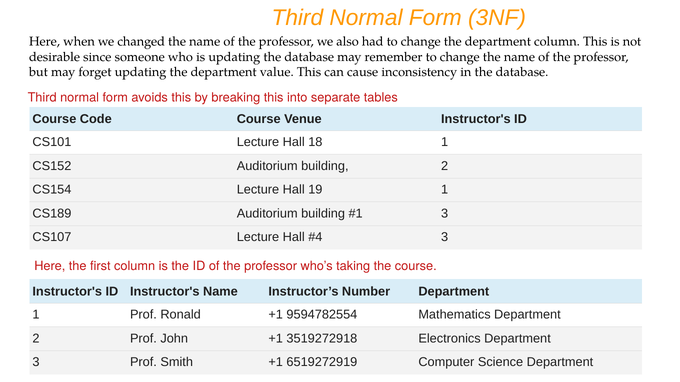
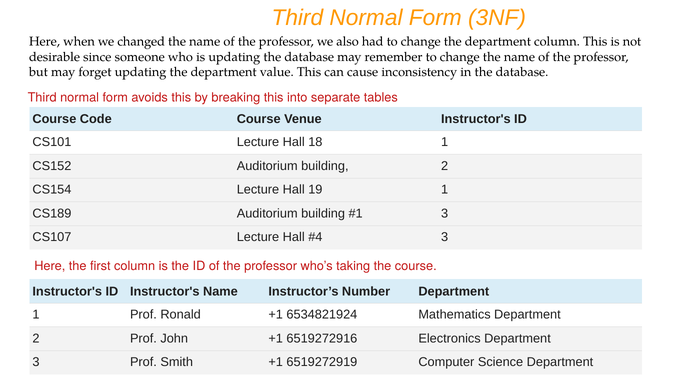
9594782554: 9594782554 -> 6534821924 (322, 315)
3519272918: 3519272918 -> 6519272916 (322, 339)
